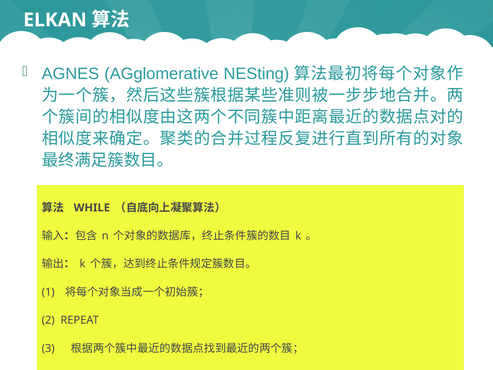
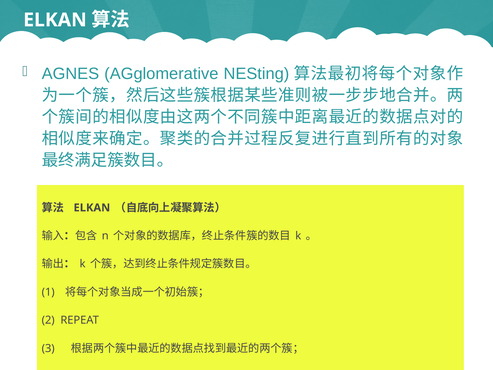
WHILE: WHILE -> ELKAN (92, 208)
